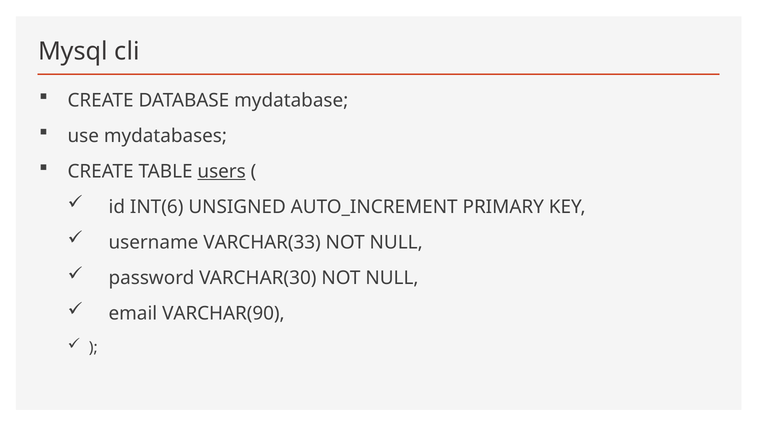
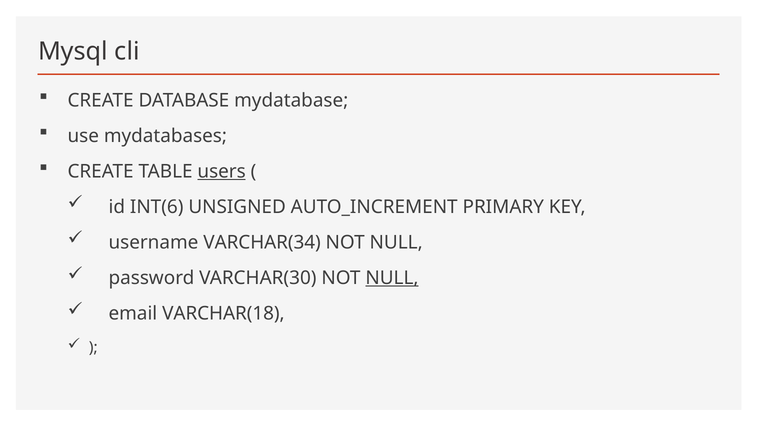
VARCHAR(33: VARCHAR(33 -> VARCHAR(34 (262, 242)
NULL underline: none -> present (392, 278)
VARCHAR(90: VARCHAR(90 -> VARCHAR(18 (223, 313)
